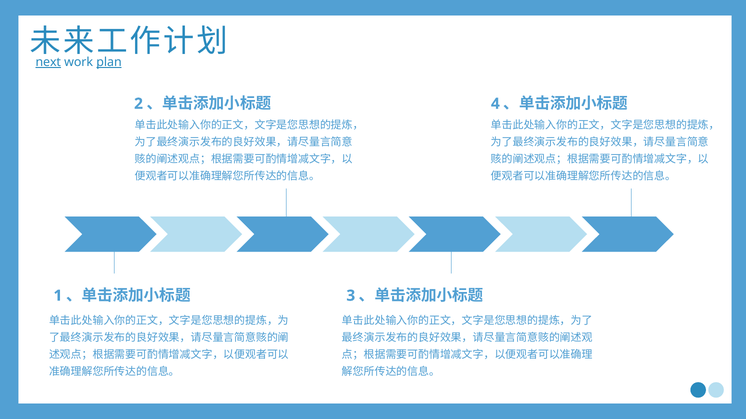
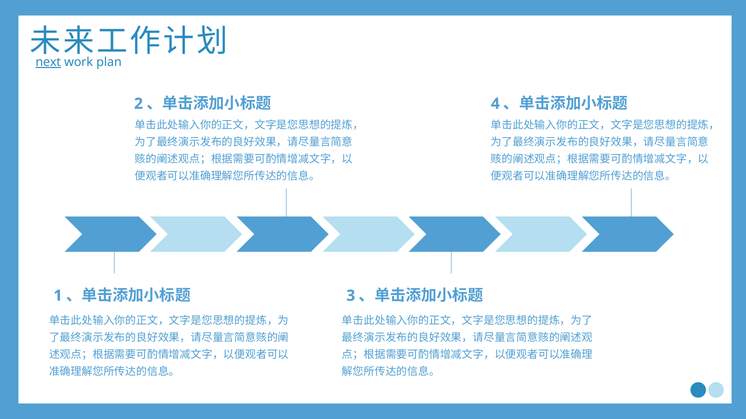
plan underline: present -> none (109, 62)
